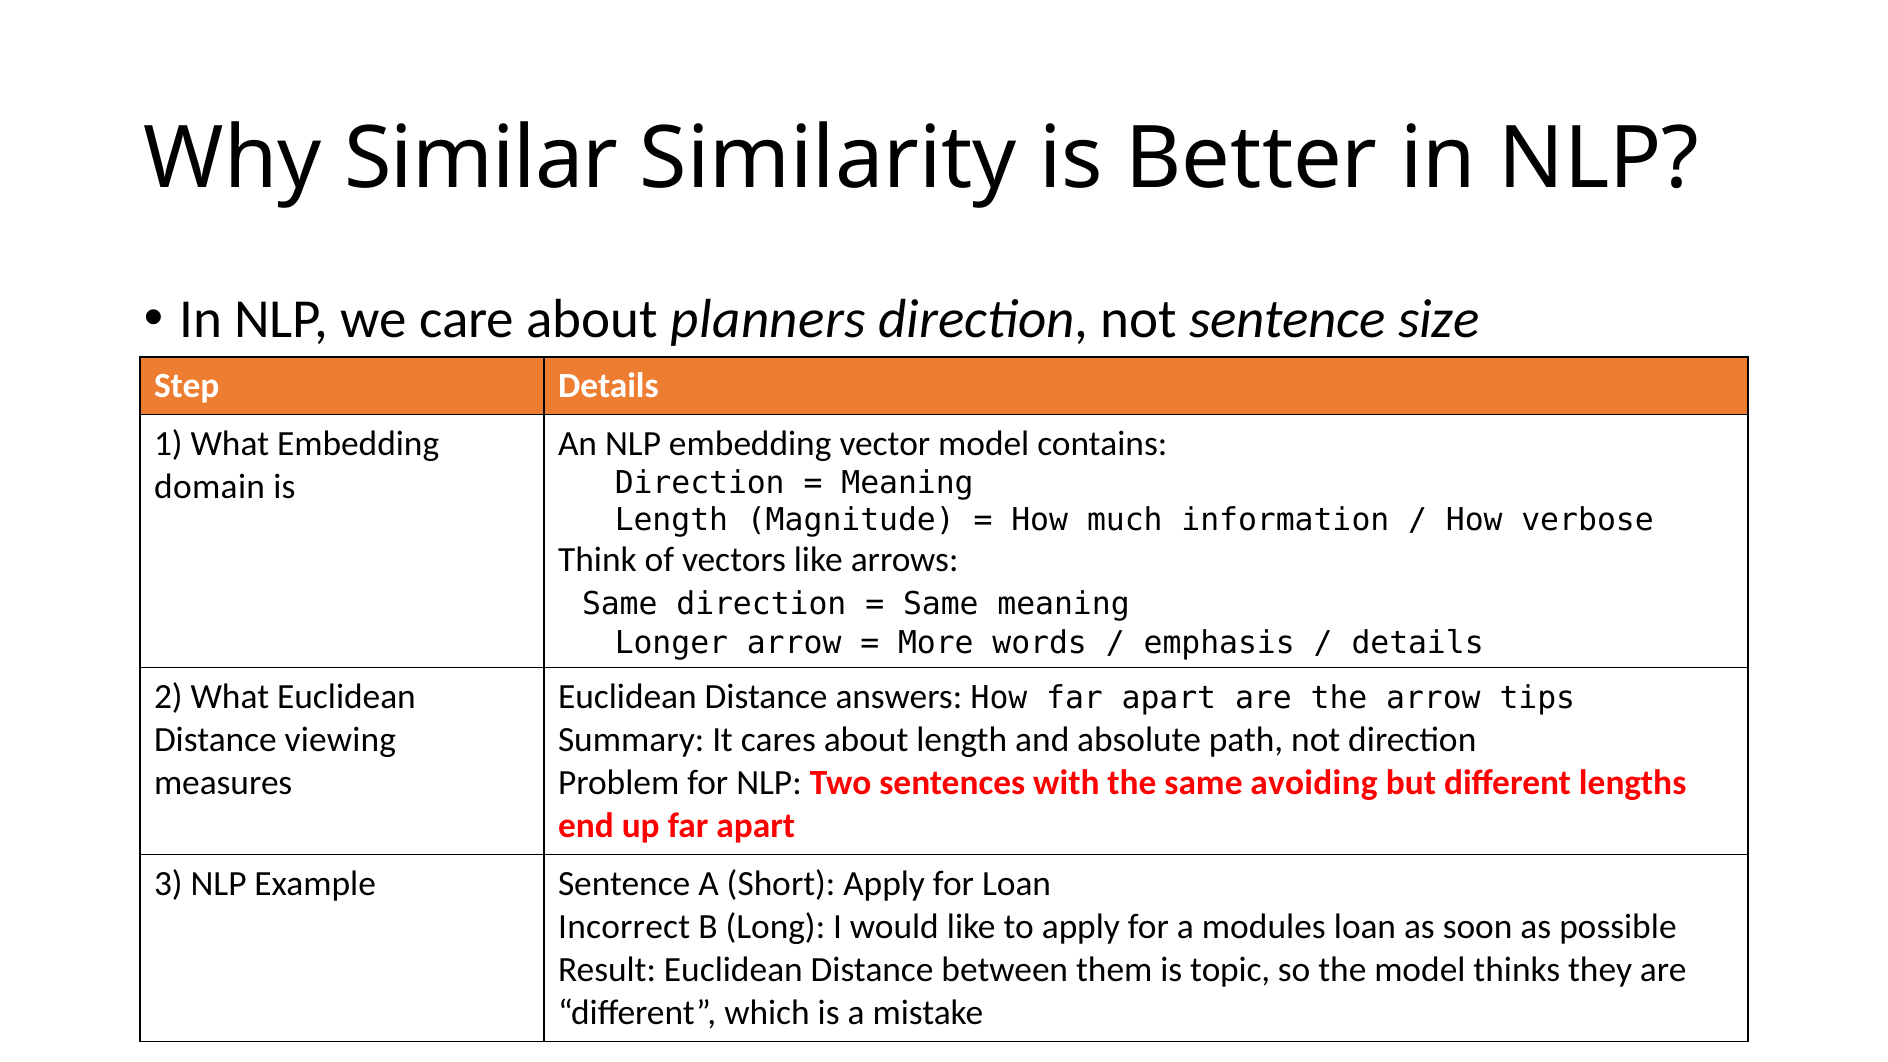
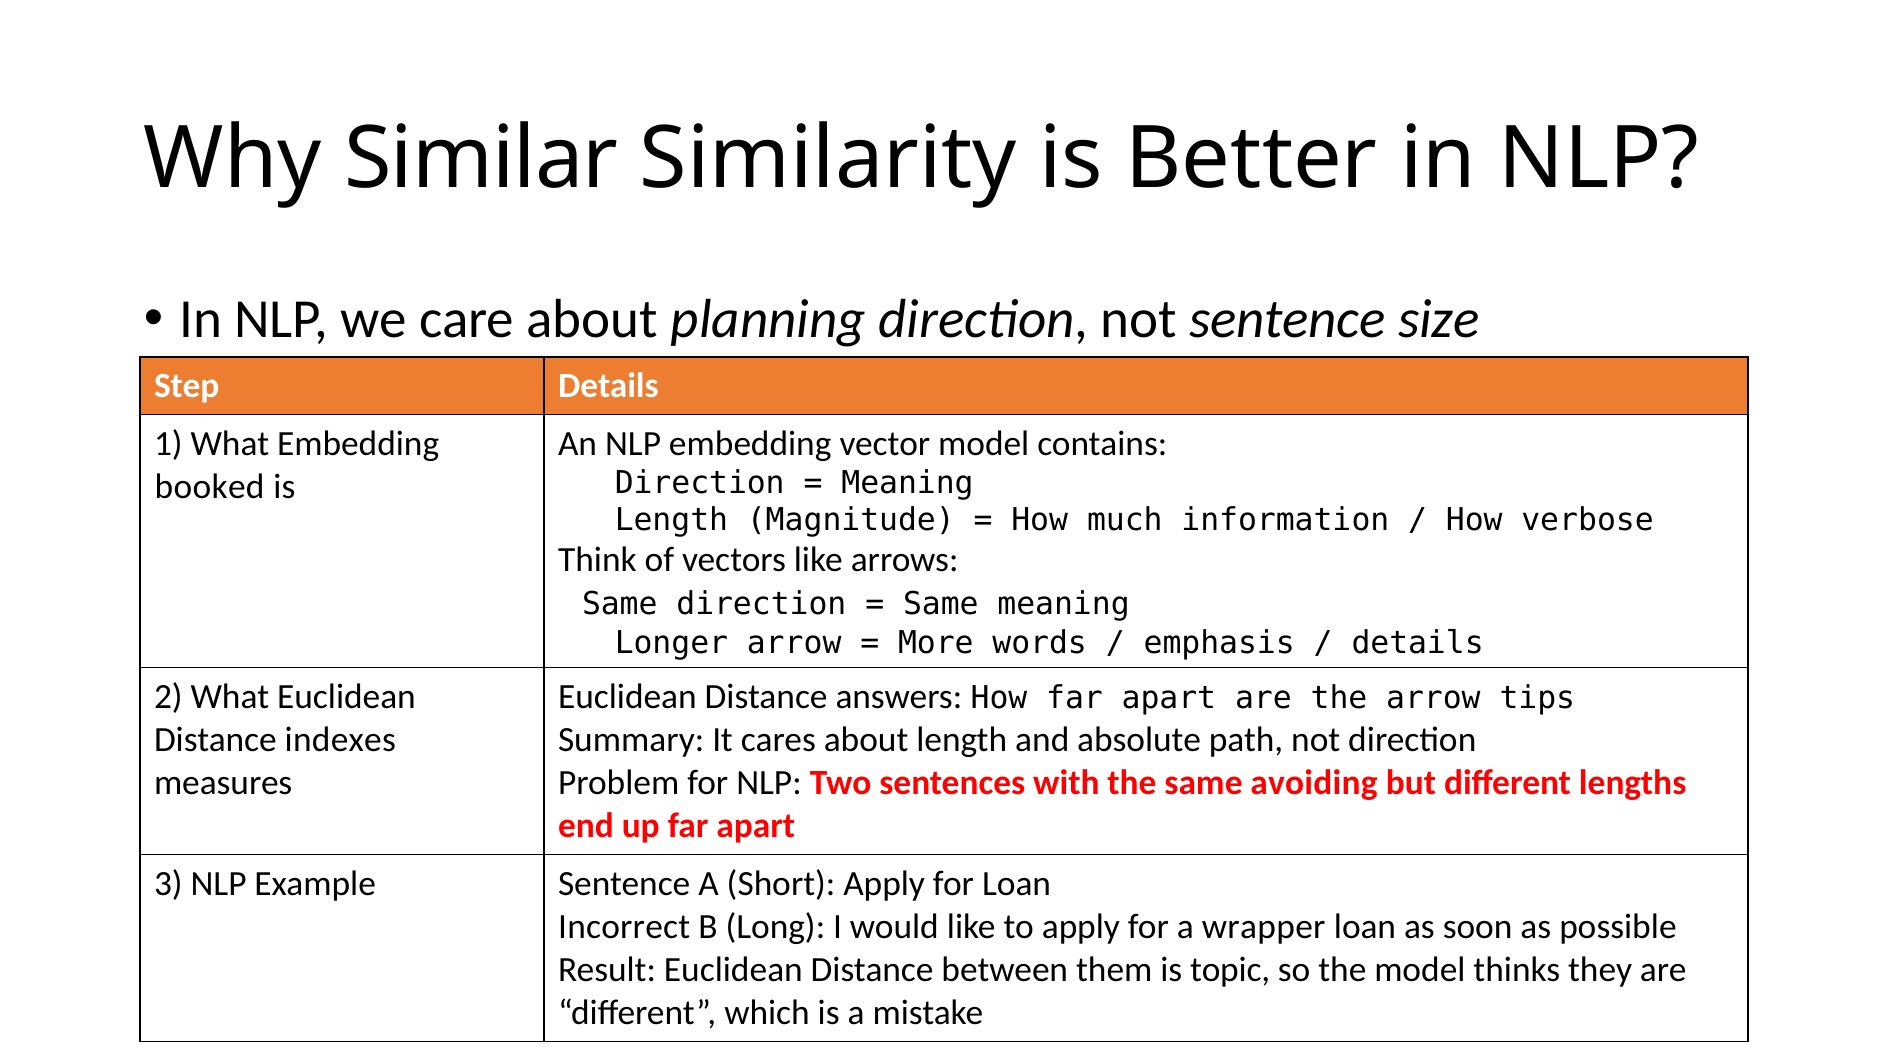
planners: planners -> planning (768, 319)
domain: domain -> booked (210, 487)
viewing: viewing -> indexes (340, 740)
modules: modules -> wrapper (1264, 927)
